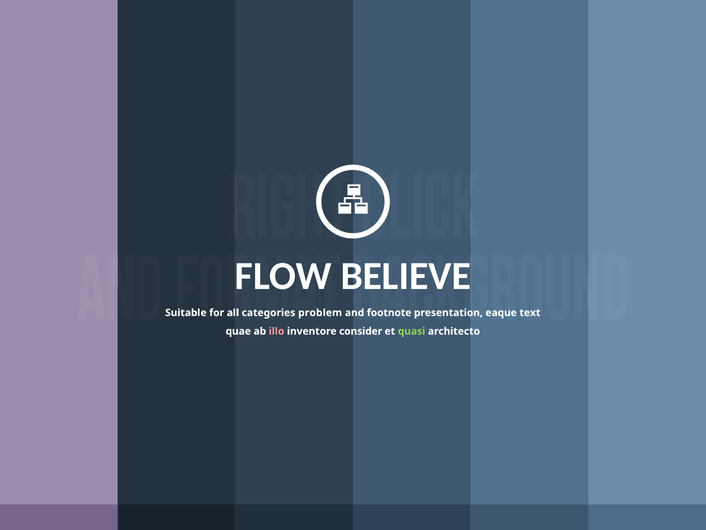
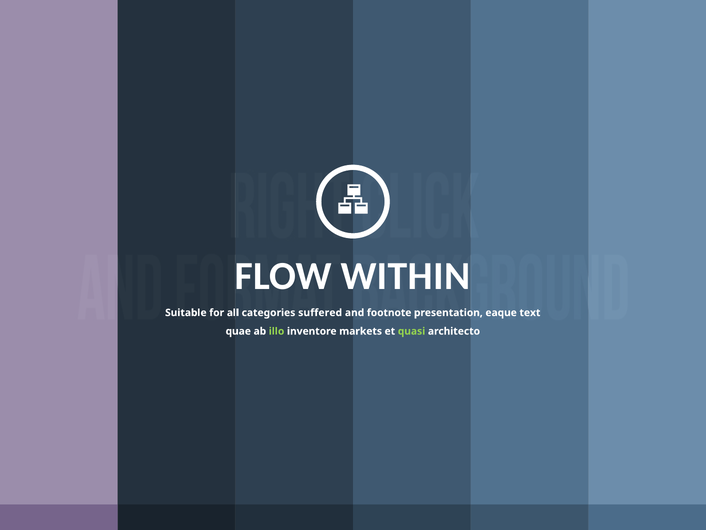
BELIEVE: BELIEVE -> WITHIN (406, 276)
problem: problem -> suffered (320, 312)
illo colour: pink -> light green (277, 331)
consider: consider -> markets (361, 331)
